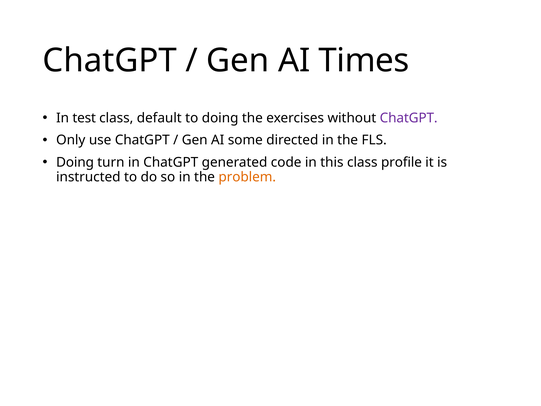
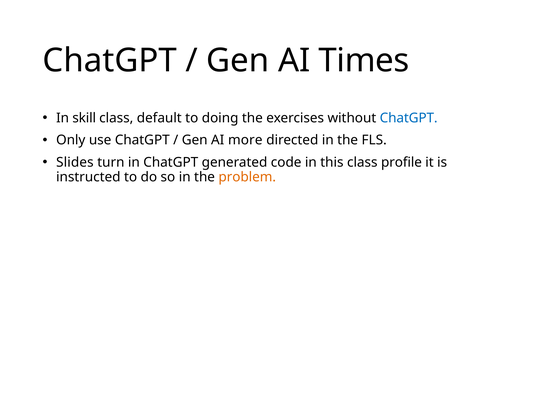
test: test -> skill (84, 118)
ChatGPT colour: purple -> blue (409, 118)
some: some -> more (245, 140)
Doing: Doing -> Slides (75, 162)
